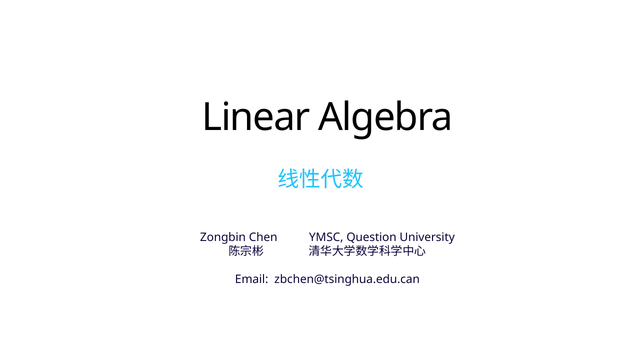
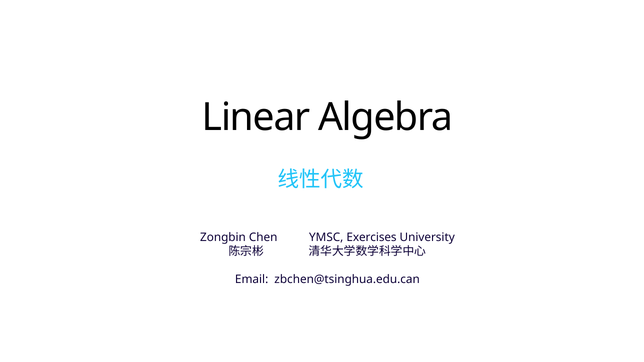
Question: Question -> Exercises (372, 237)
